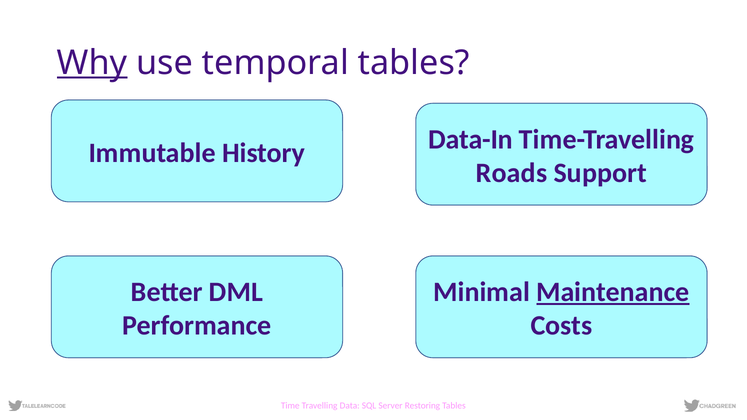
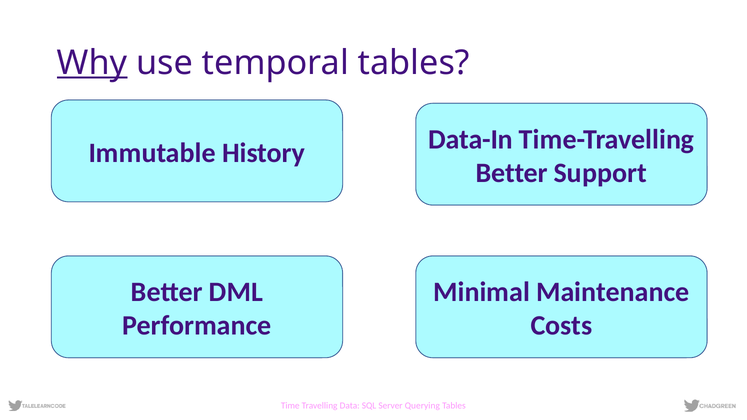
Roads: Roads -> Better (512, 173)
Maintenance underline: present -> none (613, 292)
Restoring: Restoring -> Querying (422, 406)
